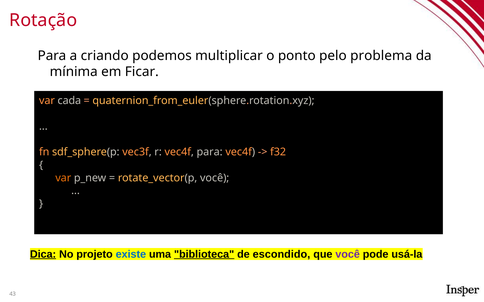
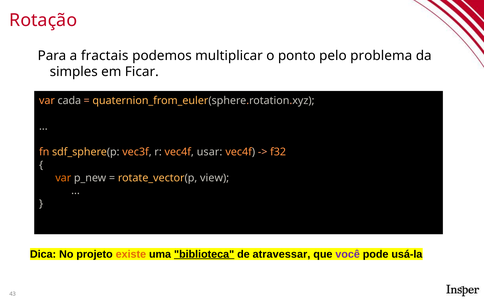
criando: criando -> fractais (105, 56)
mínima: mínima -> simples (74, 72)
vec4f para: para -> usar (210, 152)
rotate_vector(p você: você -> view (215, 178)
Dica underline: present -> none (43, 255)
existe colour: blue -> orange (131, 255)
escondido: escondido -> atravessar (281, 255)
